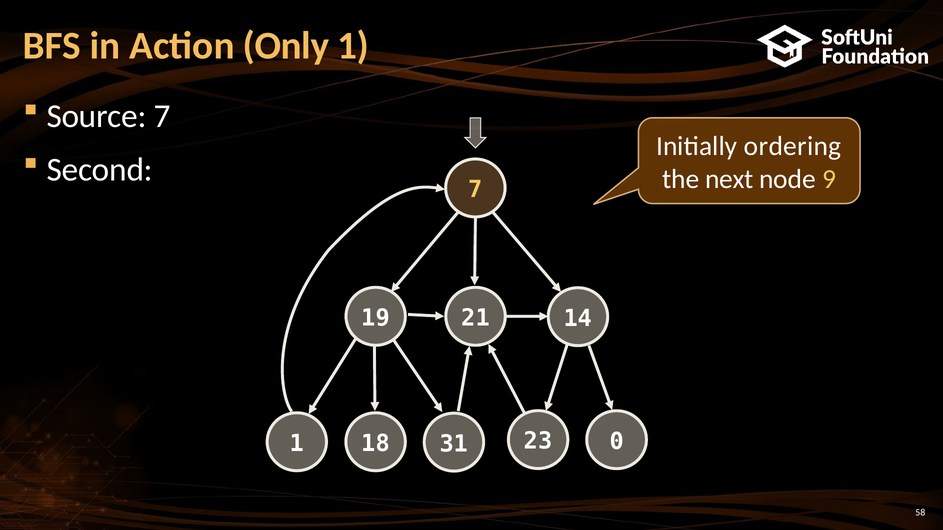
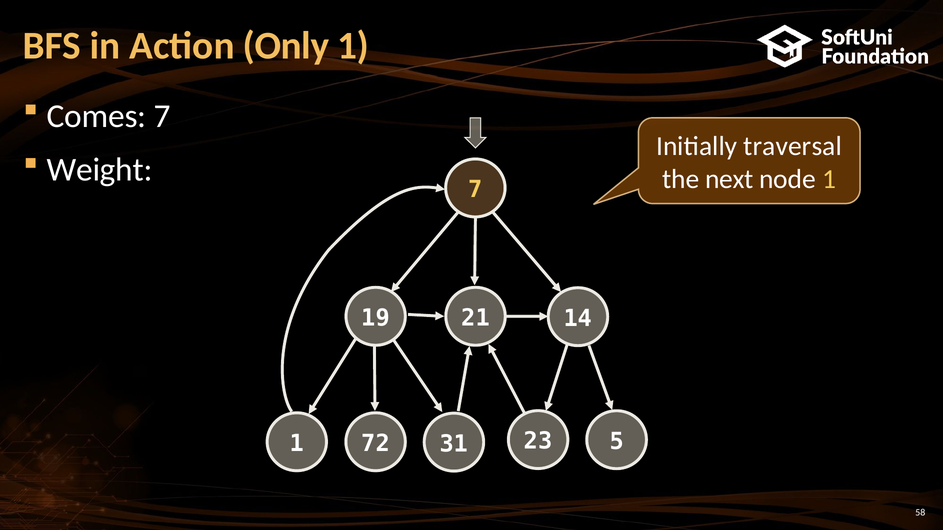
Source: Source -> Comes (97, 116)
ordering: ordering -> traversal (793, 146)
Second: Second -> Weight (100, 170)
node 9: 9 -> 1 (829, 179)
0: 0 -> 5 (617, 442)
18: 18 -> 72 (376, 444)
